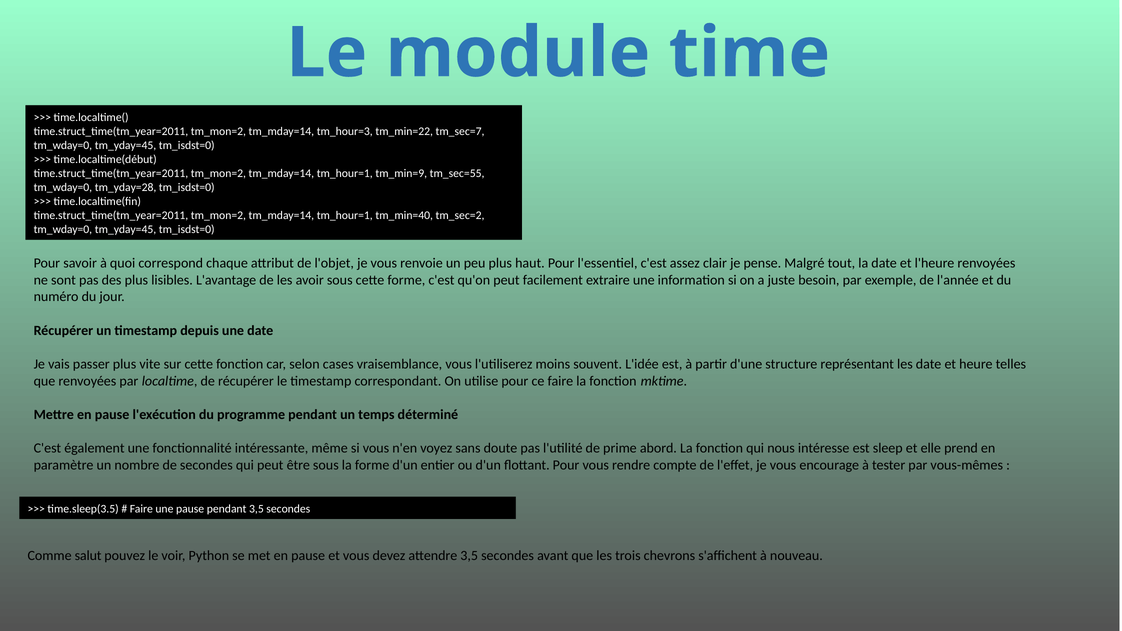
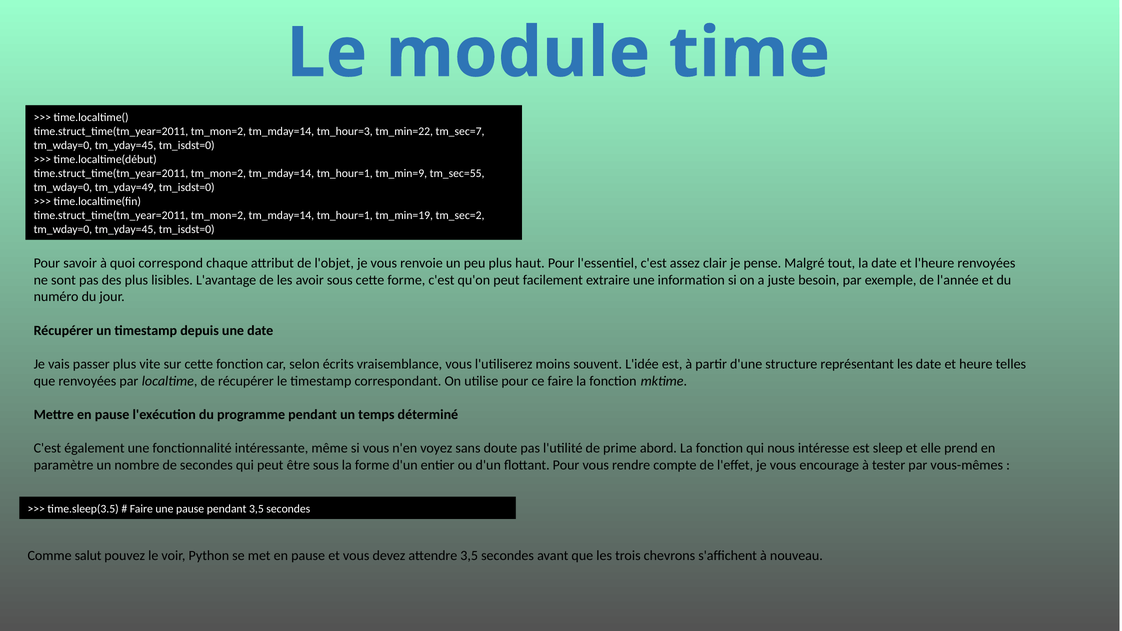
tm_yday=28: tm_yday=28 -> tm_yday=49 (126, 187)
tm_min=40: tm_min=40 -> tm_min=19 (404, 216)
cases: cases -> écrits (338, 364)
